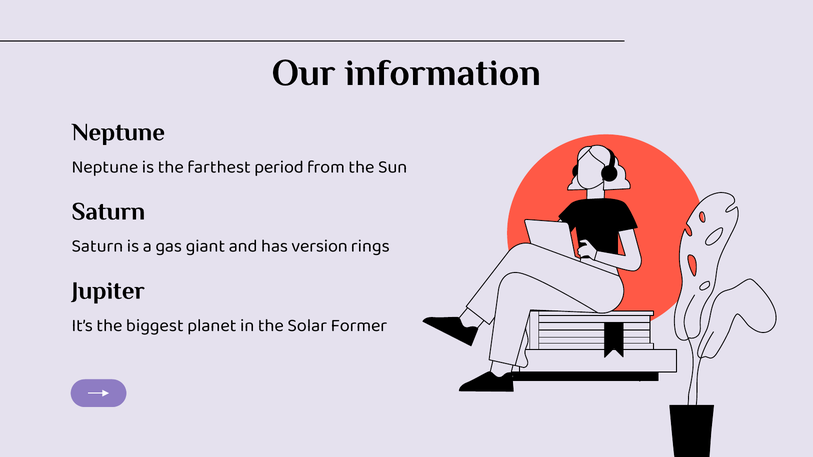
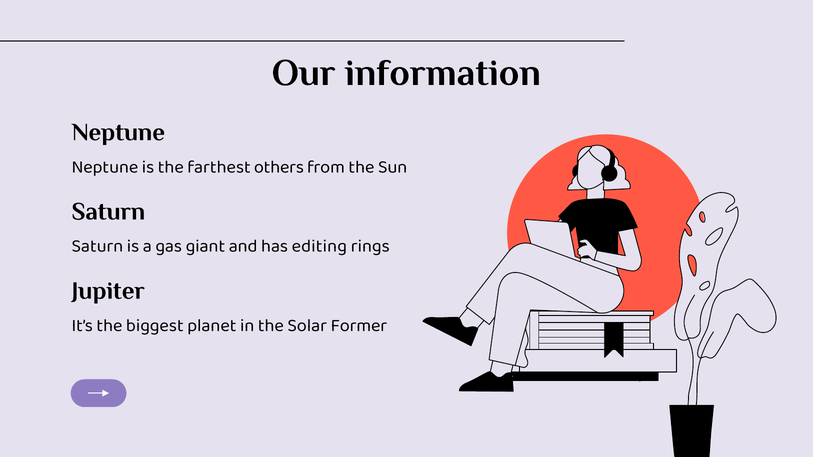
period: period -> others (279, 167)
version: version -> editing (319, 246)
